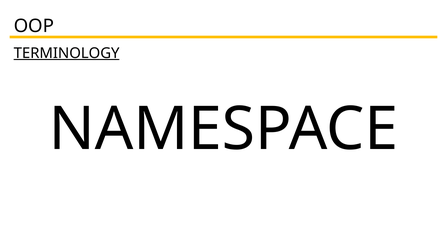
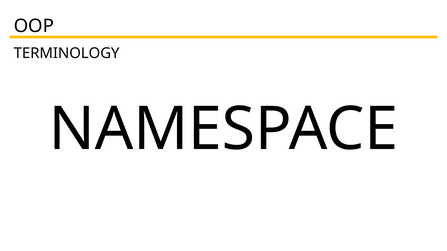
TERMINOLOGY underline: present -> none (67, 53)
